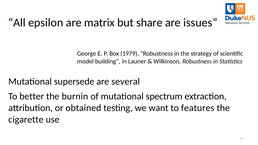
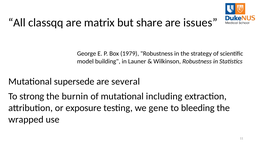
epsilon: epsilon -> classqq (46, 23)
better: better -> strong (32, 96)
spectrum: spectrum -> including (164, 96)
obtained: obtained -> exposure (83, 108)
want: want -> gene (158, 108)
features: features -> bleeding (198, 108)
cigarette: cigarette -> wrapped (26, 120)
